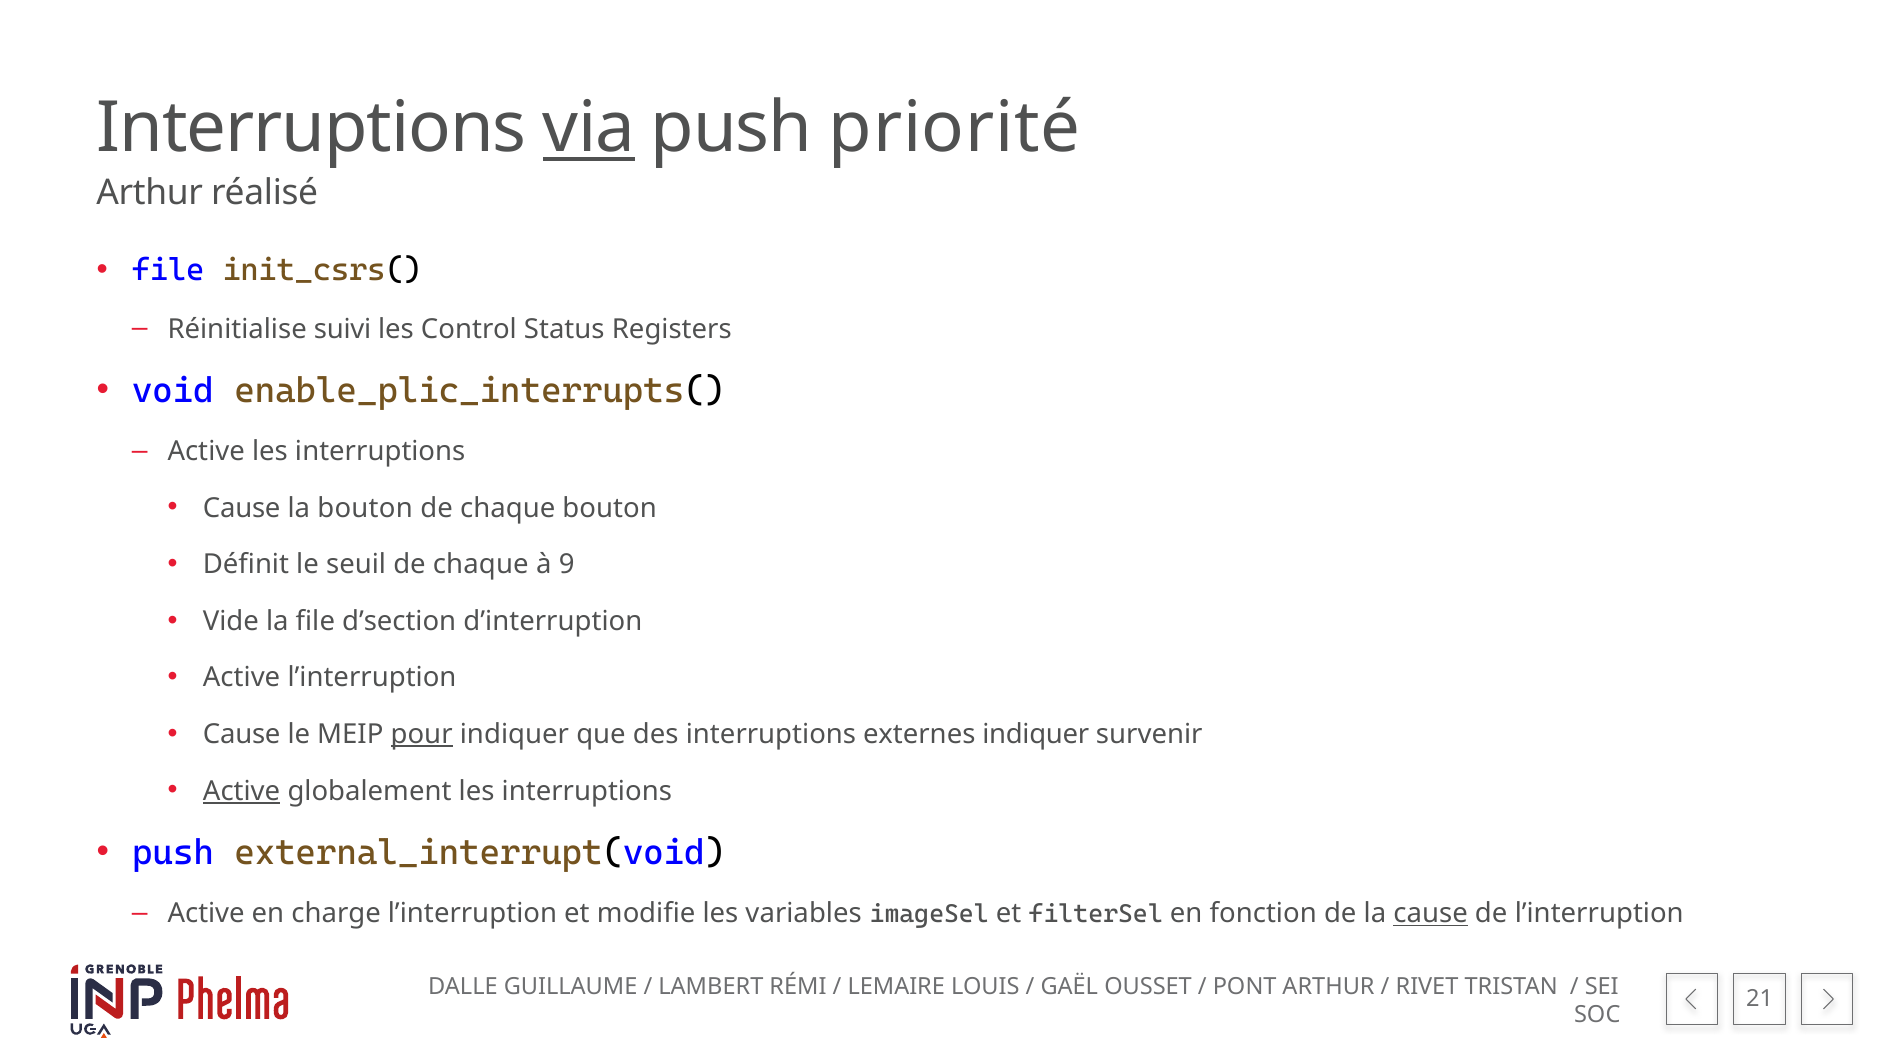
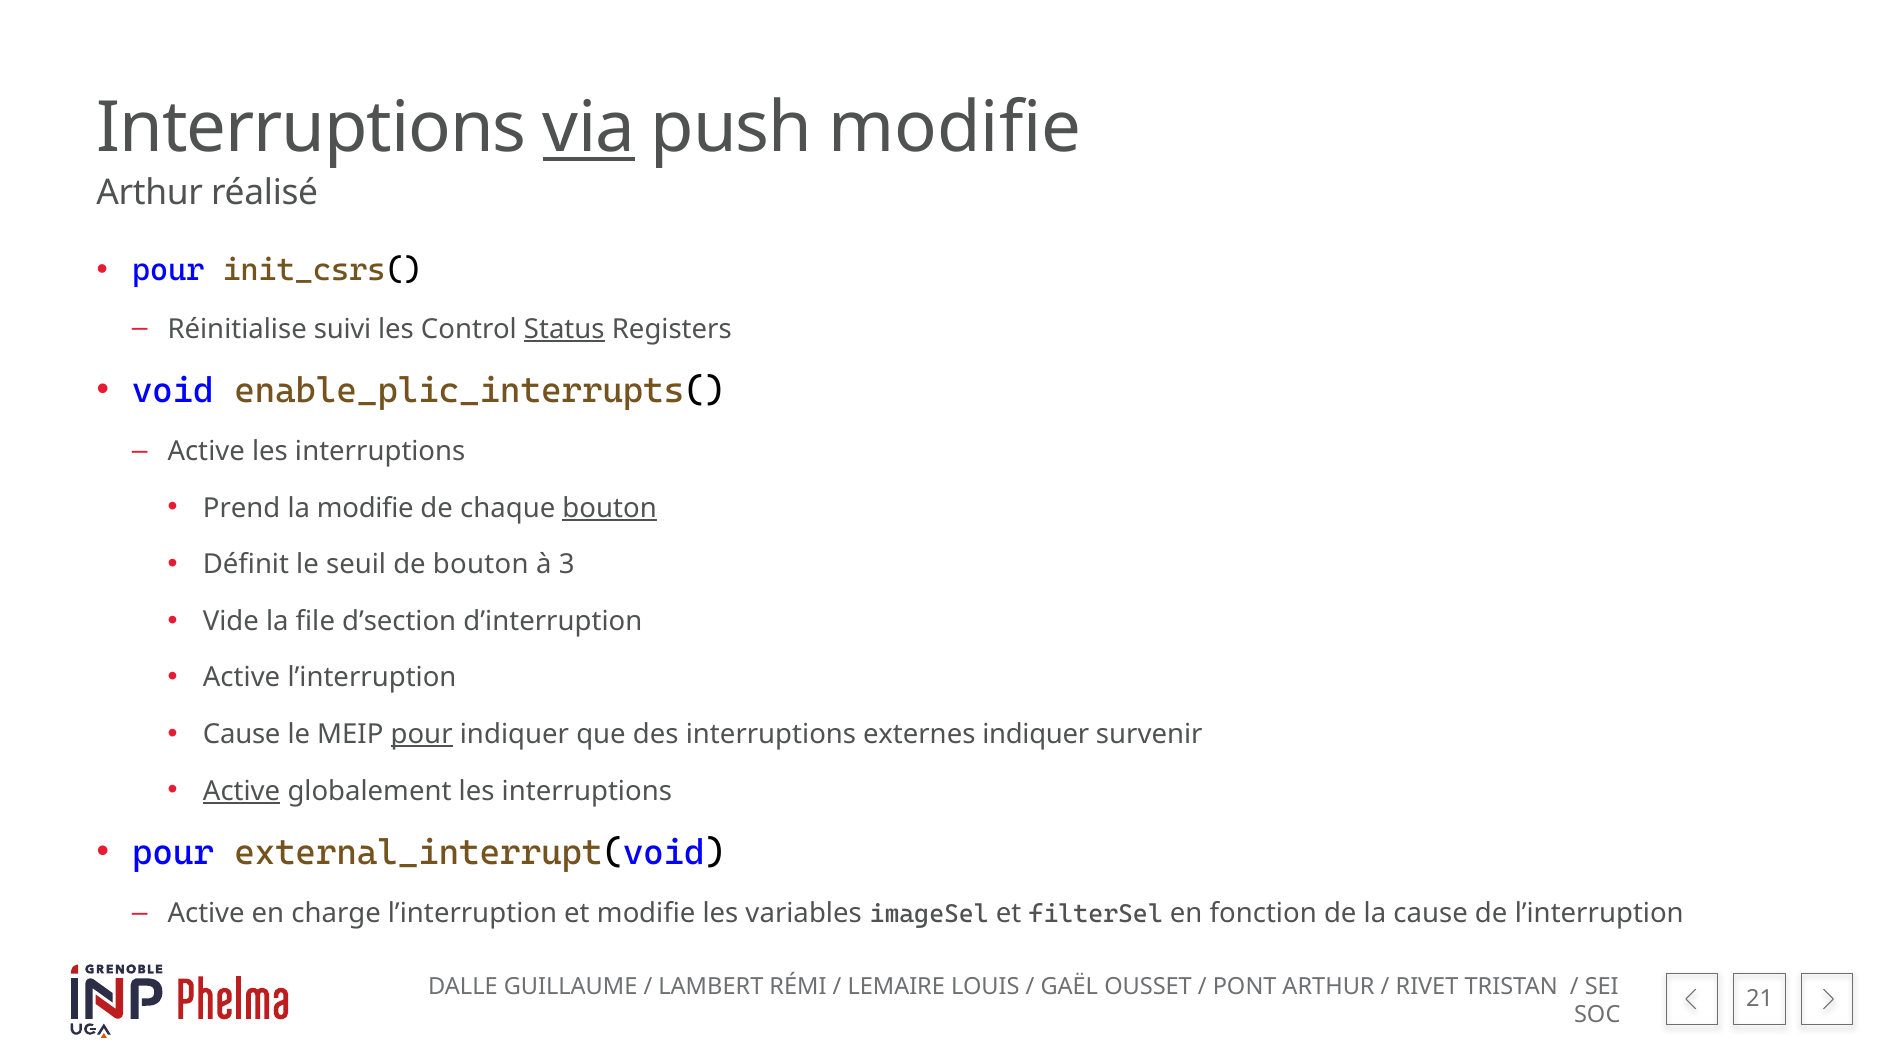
push priorité: priorité -> modifie (955, 129)
file: file -> pour (168, 270)
Status underline: none -> present (564, 329)
Cause: Cause -> Prend (242, 508)
la bouton: bouton -> modifie (365, 508)
bouton underline: none -> present (610, 508)
seuil de chaque: chaque -> bouton (481, 565)
9: 9 -> 3 (567, 565)
push: push -> pour (173, 853)
cause underline: present -> none (1431, 914)
